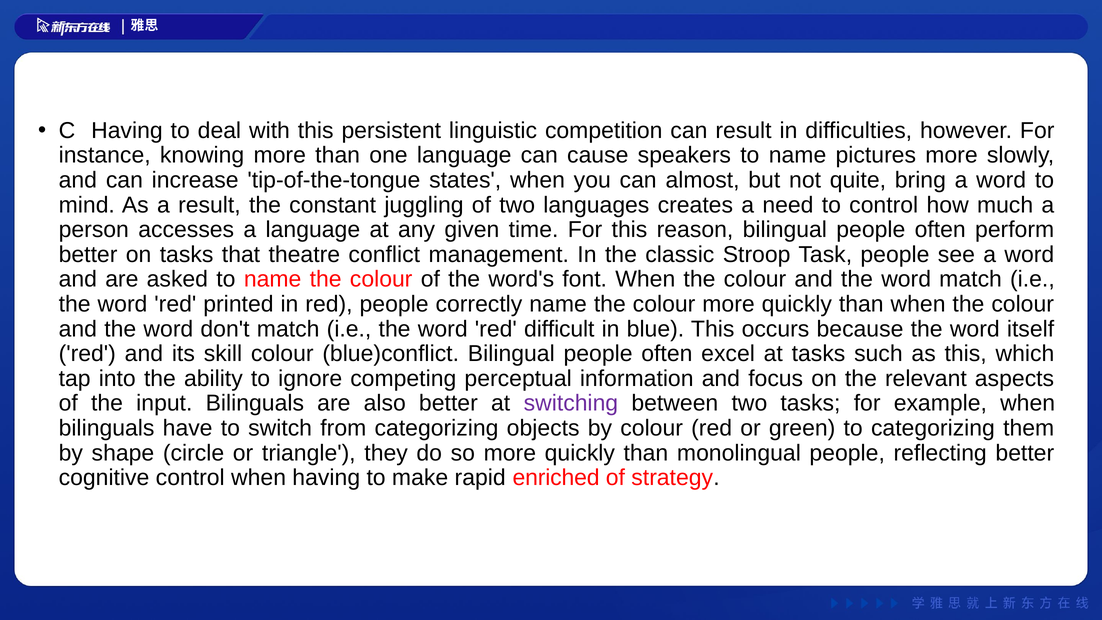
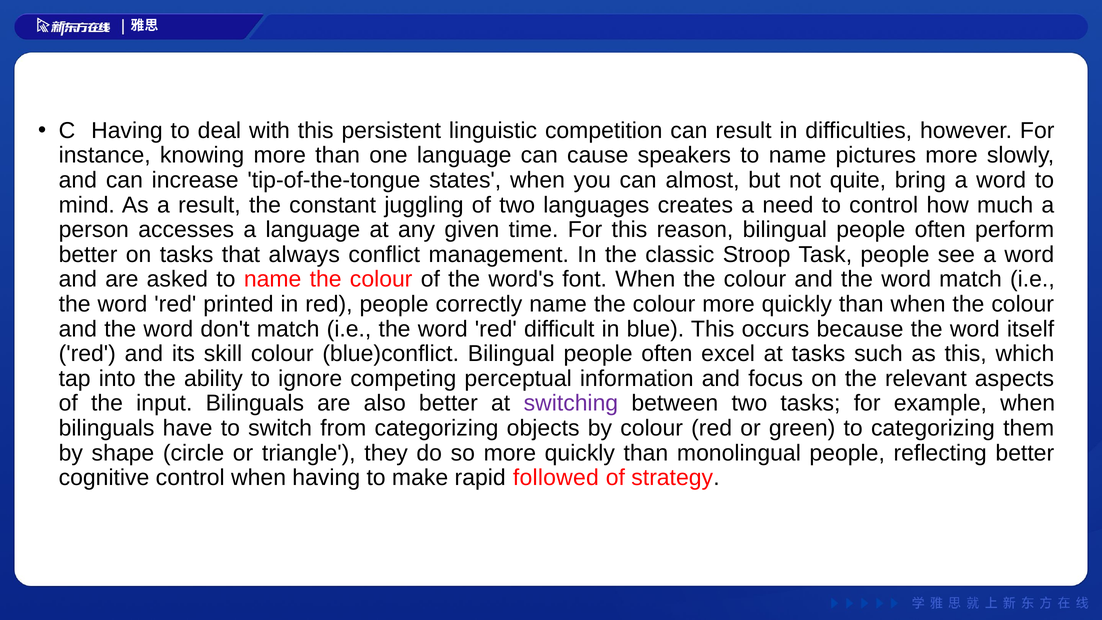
theatre: theatre -> always (304, 254)
enriched: enriched -> followed (556, 478)
